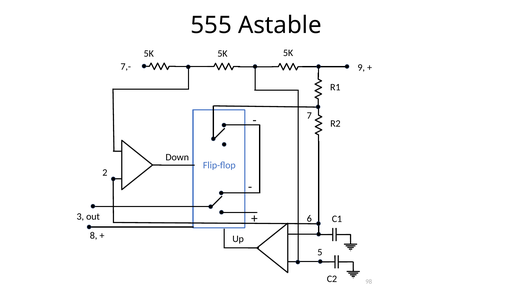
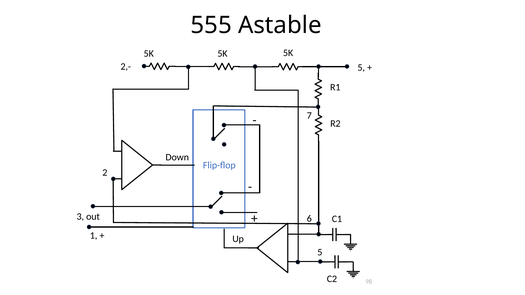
7,-: 7,- -> 2,- (126, 67)
9: 9 -> 5 (361, 68)
8: 8 -> 1 (94, 236)
